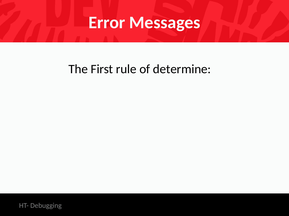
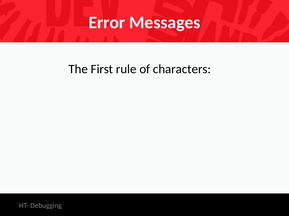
determine: determine -> characters (182, 69)
